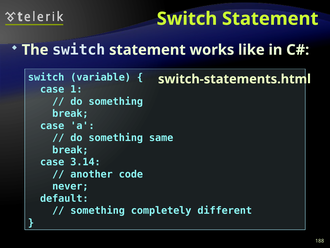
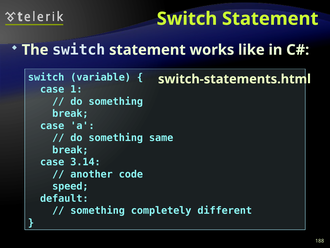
never: never -> speed (70, 186)
